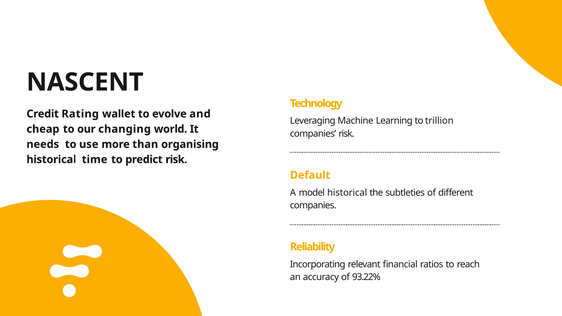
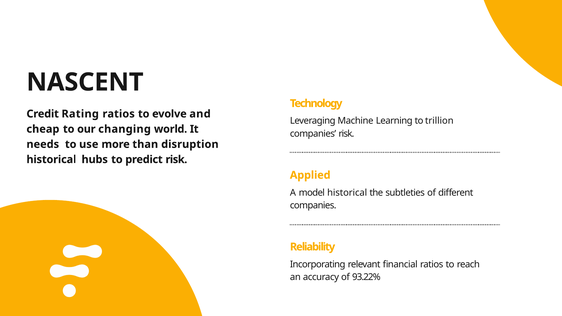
Rating wallet: wallet -> ratios (119, 114)
organising: organising -> disruption (190, 144)
time: time -> hubs (95, 160)
Default: Default -> Applied (310, 175)
